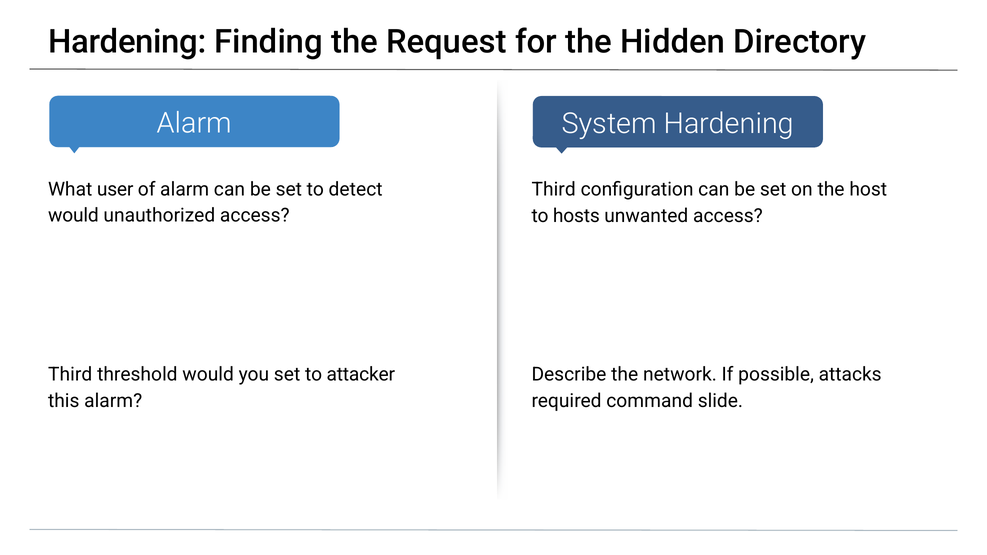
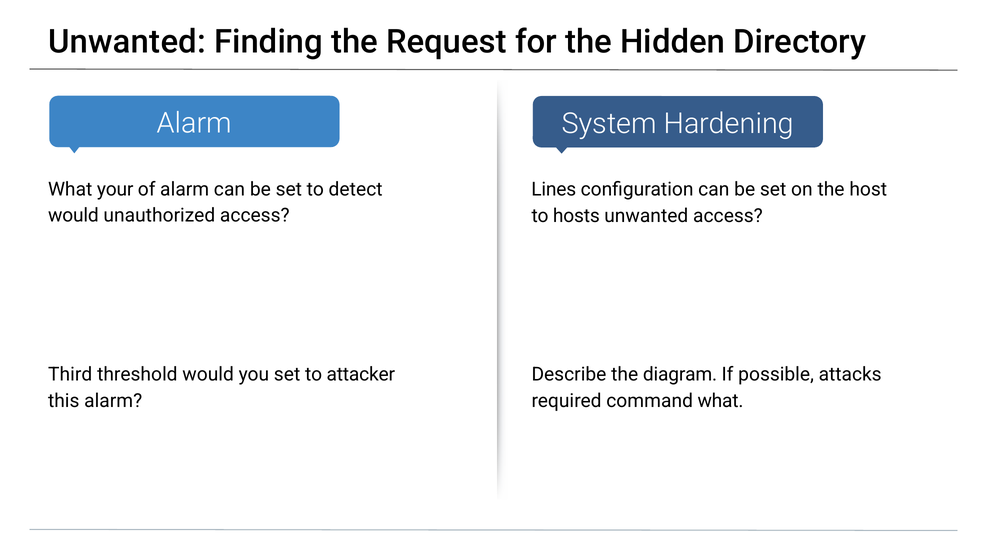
Hardening: Hardening -> Unwanted (127, 42)
user: user -> your (115, 189)
Third: Third -> Lines (554, 190)
network: network -> diagram (680, 375)
command slide: slide -> what (720, 401)
